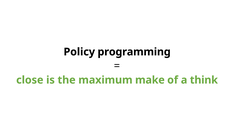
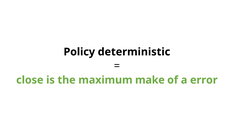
programming: programming -> deterministic (134, 52)
think: think -> error (204, 80)
